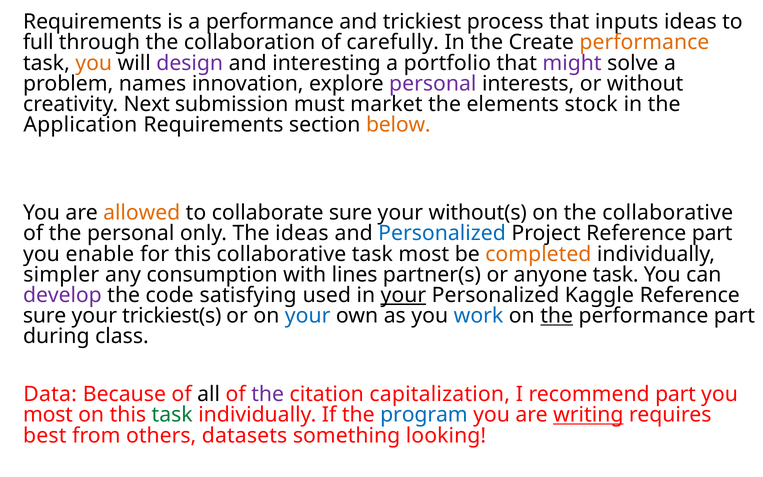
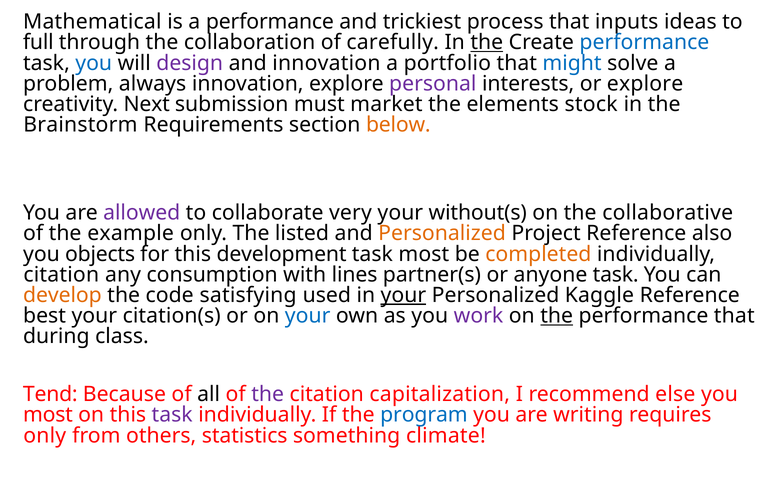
Requirements: Requirements -> Mathematical (92, 22)
the underline: none -> present (487, 42)
performance colour: orange -> blue (644, 42)
you colour: orange -> blue (94, 63)
and interesting: interesting -> innovation (326, 63)
might colour: purple -> blue (572, 63)
names: names -> always (153, 84)
or without: without -> explore (645, 84)
Application: Application -> Brainstorm (80, 125)
allowed colour: orange -> purple (142, 213)
collaborate sure: sure -> very (350, 213)
the personal: personal -> example (131, 233)
The ideas: ideas -> listed (302, 233)
Personalized colour: blue -> orange (442, 233)
Reference part: part -> also (712, 233)
enable: enable -> objects (100, 254)
this collaborative: collaborative -> development (282, 254)
simpler: simpler -> citation (61, 275)
develop colour: purple -> orange (62, 295)
sure: sure -> best (45, 316)
trickiest(s: trickiest(s -> citation(s (172, 316)
work colour: blue -> purple (479, 316)
performance part: part -> that (734, 316)
Data: Data -> Tend (50, 394)
recommend part: part -> else (675, 394)
task colour: green -> purple (172, 415)
writing underline: present -> none (588, 415)
best: best -> only (45, 435)
datasets: datasets -> statistics (245, 435)
looking: looking -> climate (446, 435)
